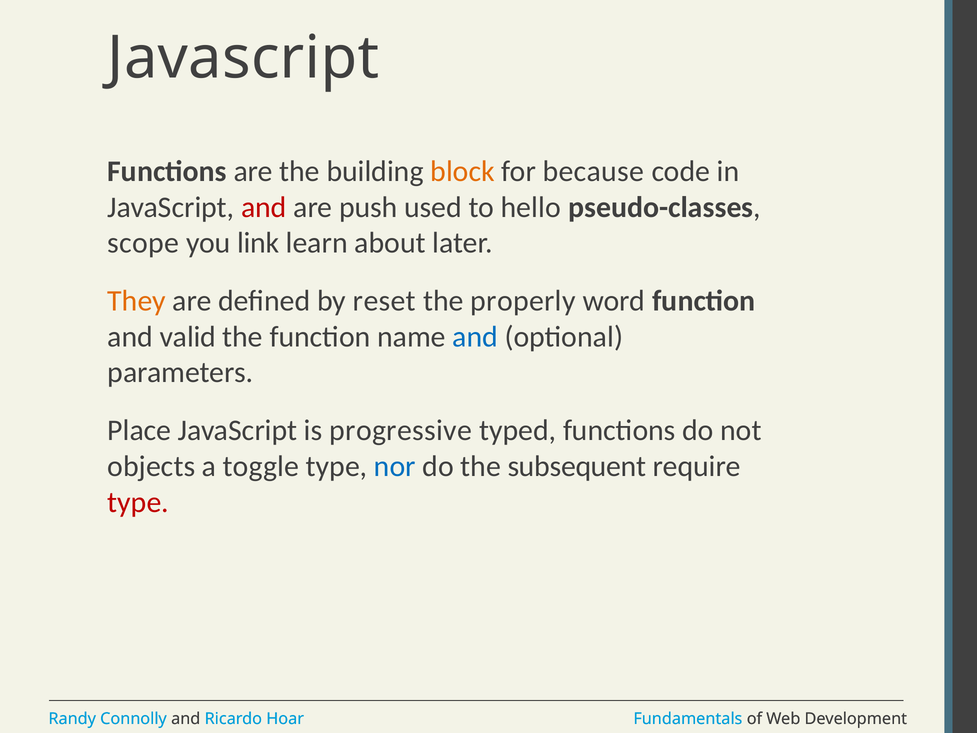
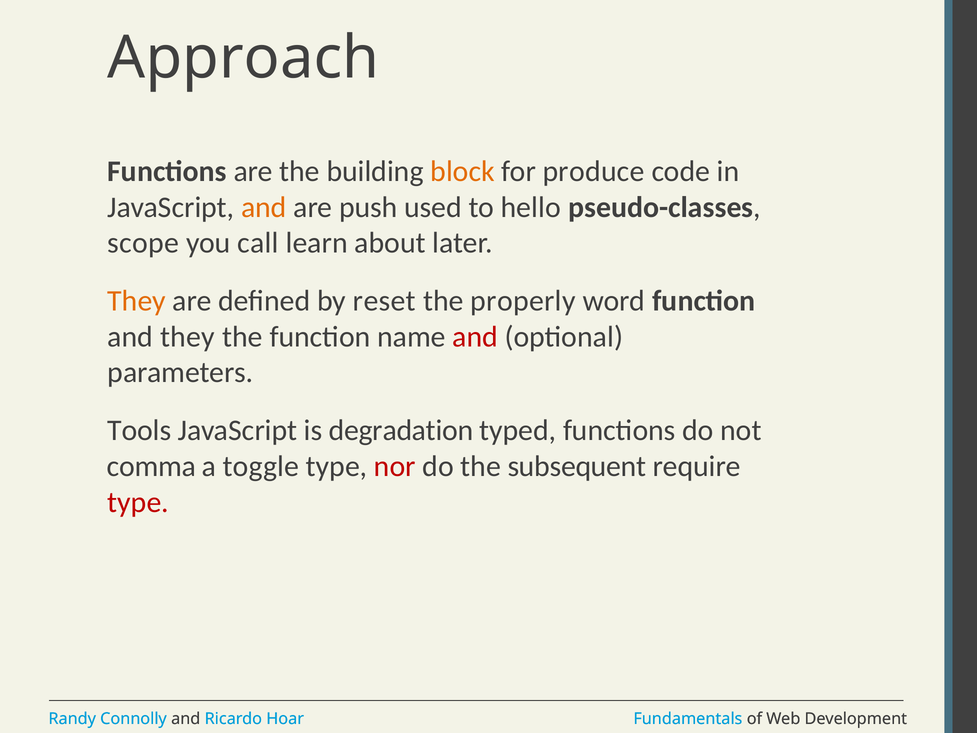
Javascript: Javascript -> Approach (243, 58)
because: because -> produce (594, 171)
and colour: red -> orange (264, 207)
link: link -> call (258, 243)
and valid: valid -> they (188, 337)
and colour: blue -> red (475, 337)
Place: Place -> Tools (139, 430)
progressive: progressive -> degradation (401, 430)
objects: objects -> comma (151, 466)
nor colour: blue -> red (395, 466)
